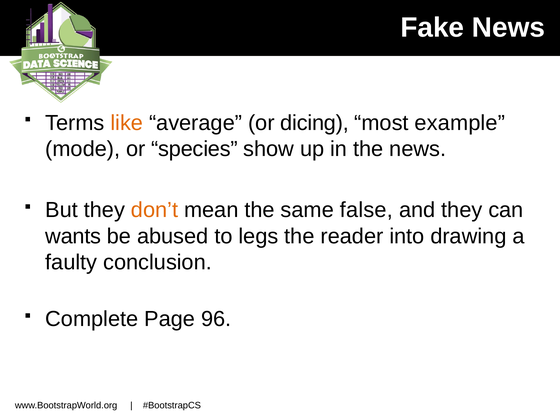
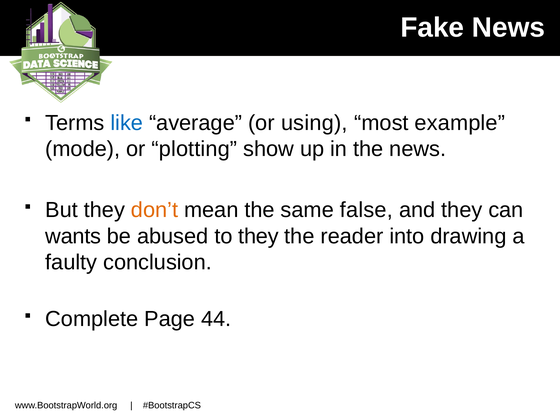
like colour: orange -> blue (127, 123)
dicing: dicing -> using (314, 123)
species: species -> plotting (194, 149)
to legs: legs -> they (258, 236)
96: 96 -> 44 (216, 319)
